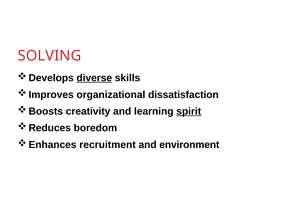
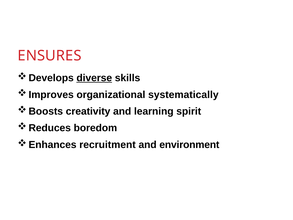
SOLVING: SOLVING -> ENSURES (50, 56)
dissatisfaction: dissatisfaction -> systematically (183, 95)
spirit underline: present -> none (189, 111)
